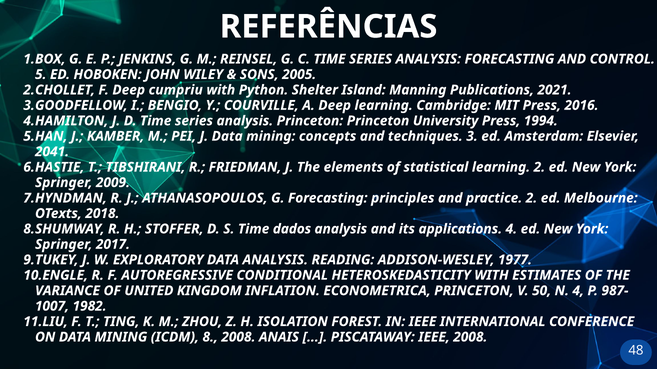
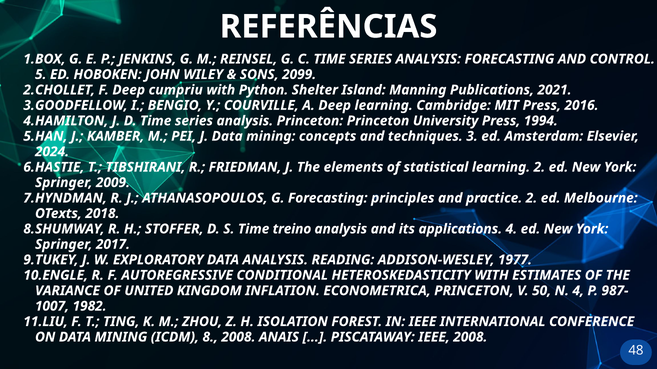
2005: 2005 -> 2099 (299, 75)
2041: 2041 -> 2024 (52, 152)
dados: dados -> treino (292, 229)
